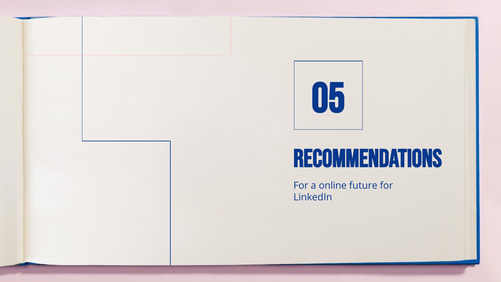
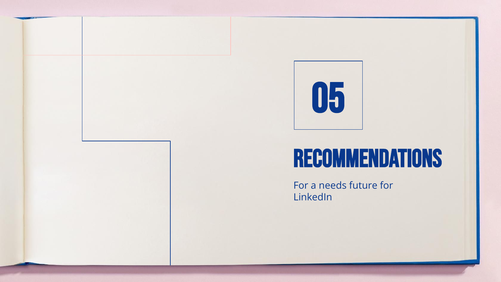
online: online -> needs (333, 186)
